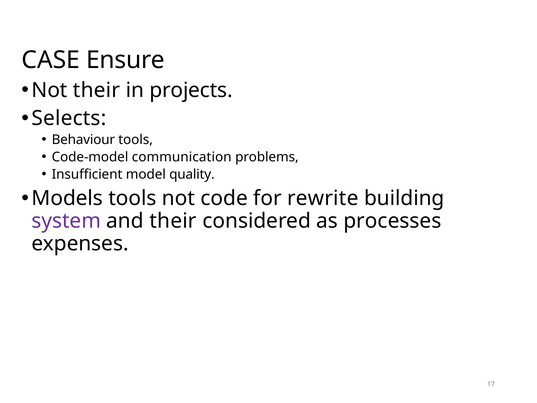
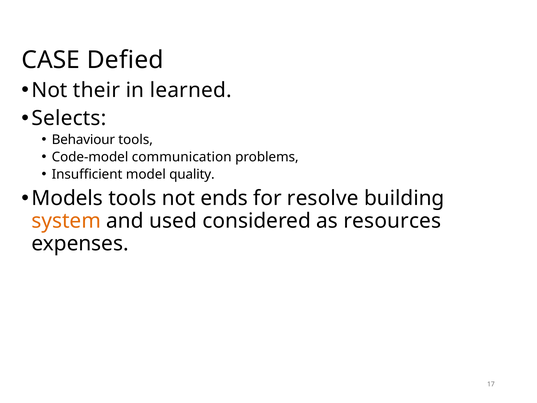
Ensure: Ensure -> Defied (125, 60)
projects: projects -> learned (191, 90)
code: code -> ends (224, 198)
rewrite: rewrite -> resolve (323, 198)
system colour: purple -> orange (66, 221)
and their: their -> used (173, 221)
processes: processes -> resources (392, 221)
